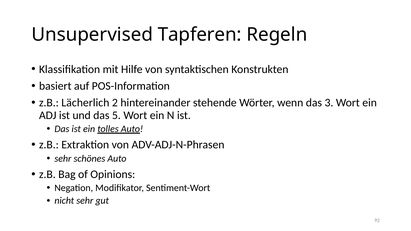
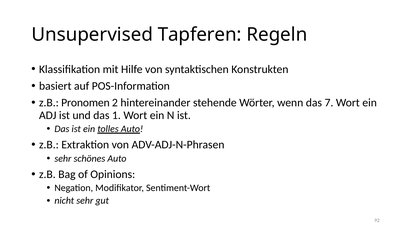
Lächerlich: Lächerlich -> Pronomen (85, 103)
3: 3 -> 7 (329, 103)
5: 5 -> 1 (116, 115)
